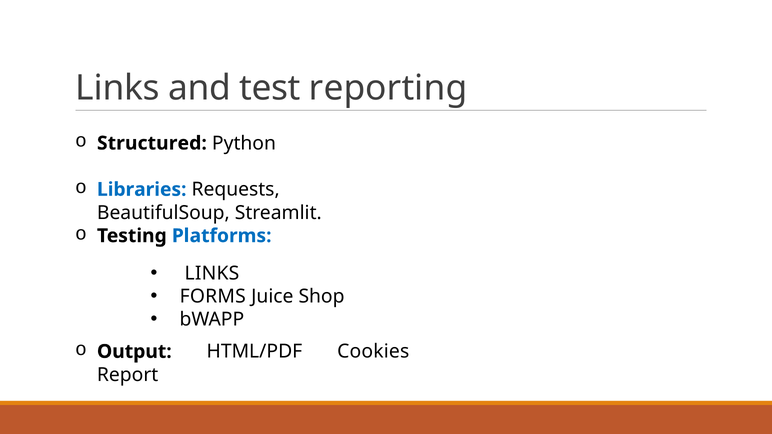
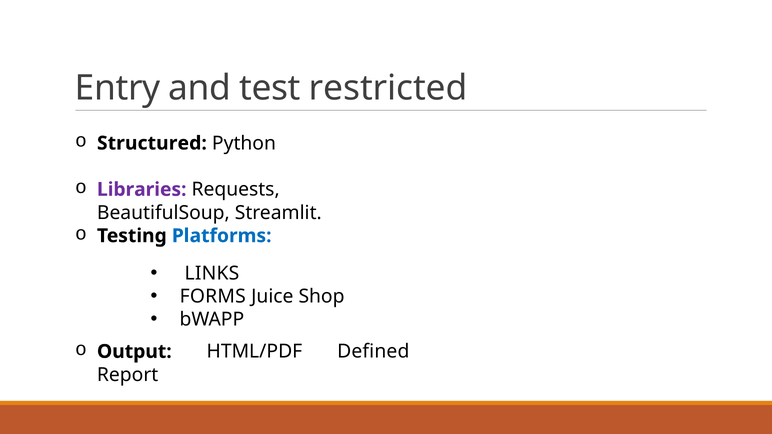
Links: Links -> Entry (118, 88)
reporting: reporting -> restricted (388, 88)
Libraries colour: blue -> purple (142, 190)
Cookies: Cookies -> Defined (373, 352)
